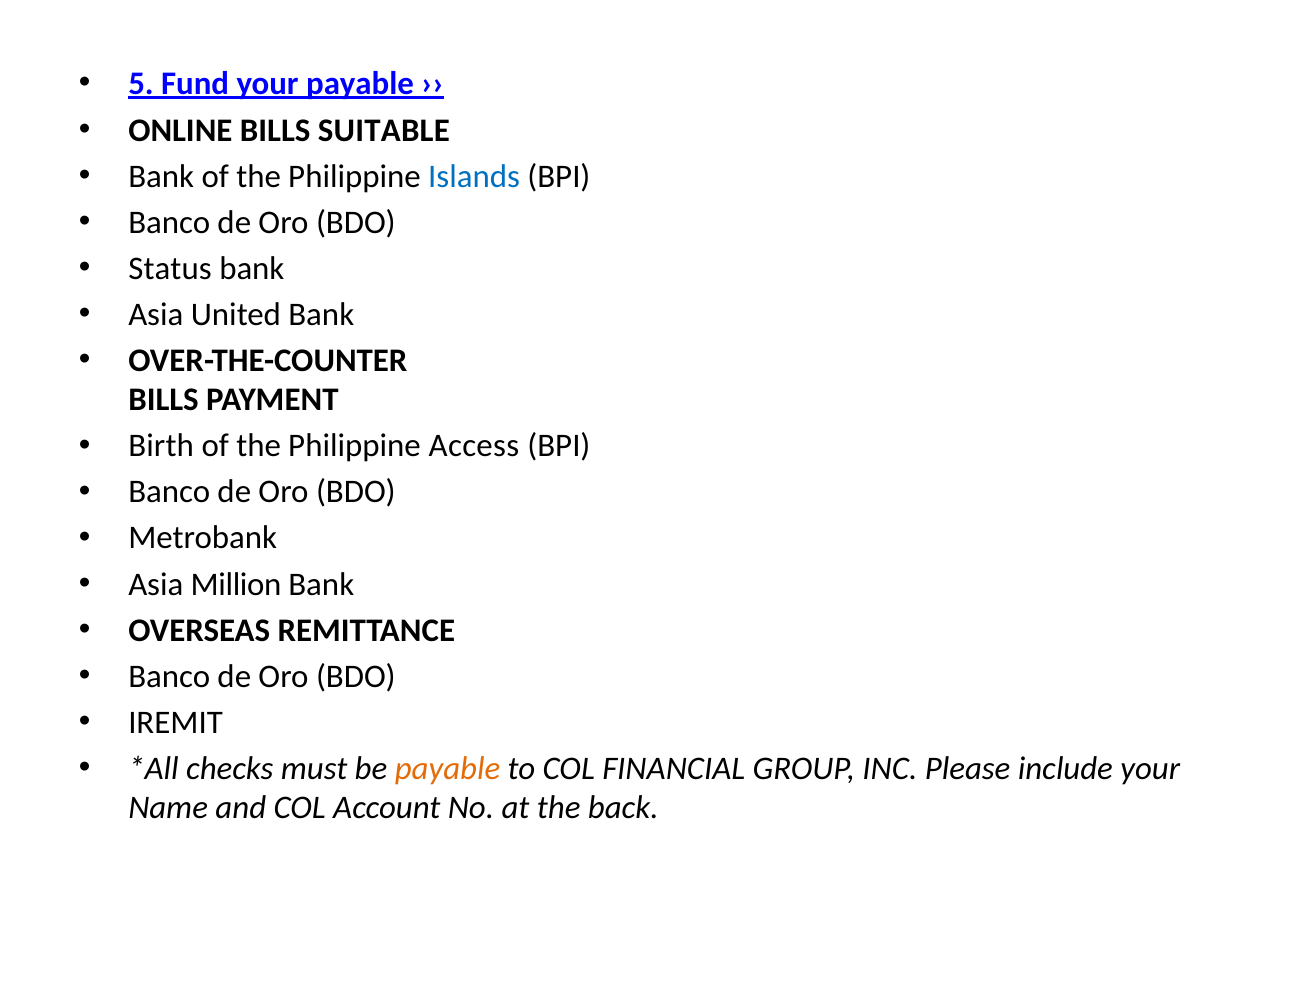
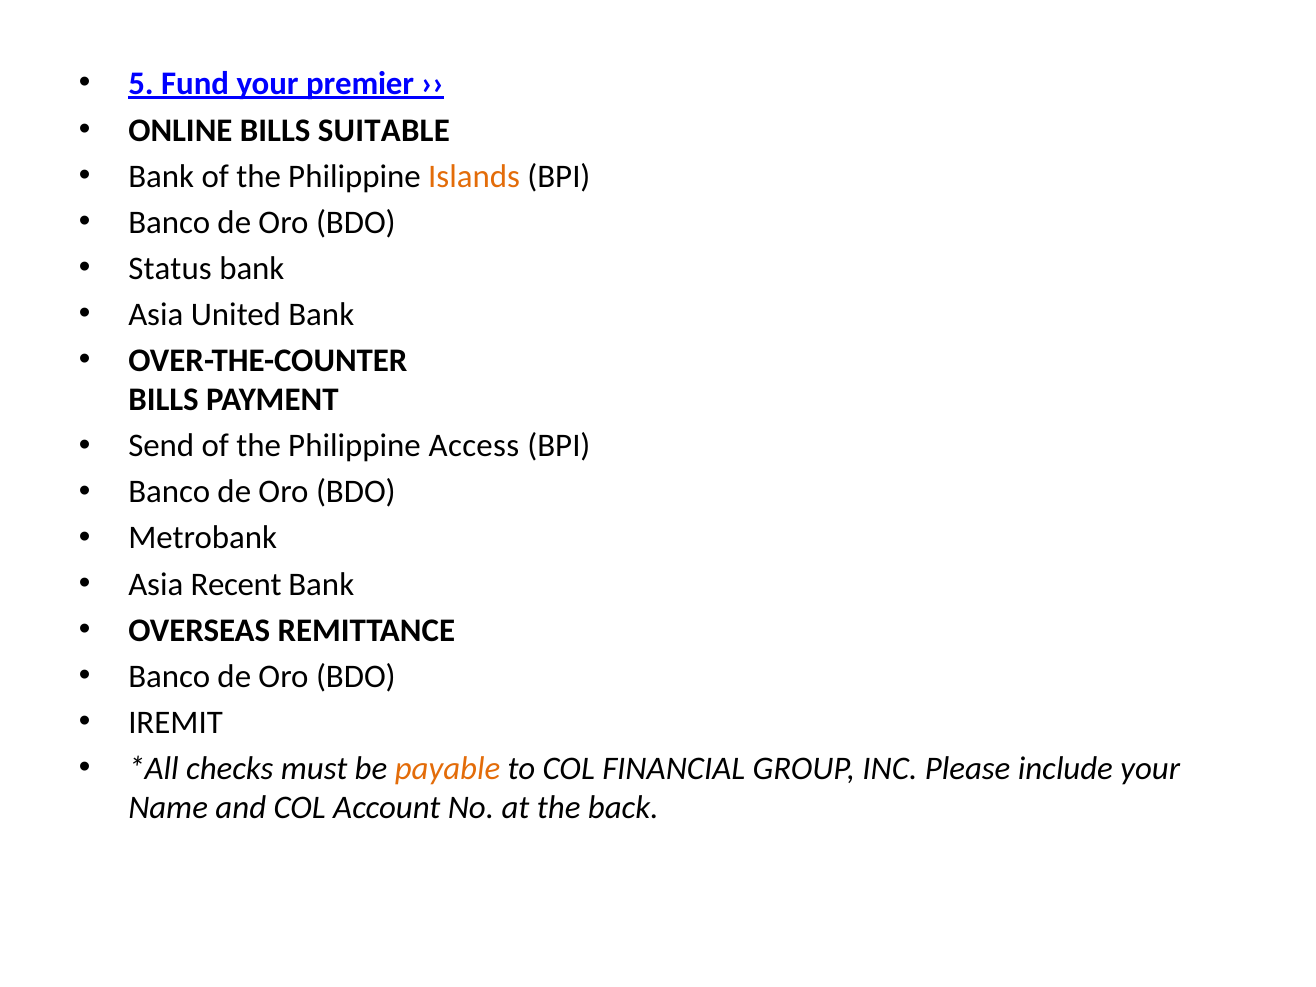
your payable: payable -> premier (360, 83)
Islands colour: blue -> orange (474, 176)
Birth: Birth -> Send (161, 446)
Million: Million -> Recent (236, 584)
